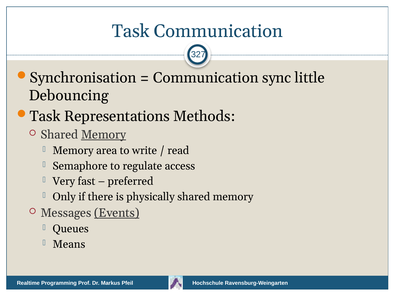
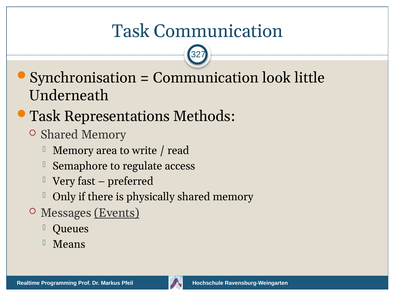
sync: sync -> look (277, 78)
Debouncing: Debouncing -> Underneath (69, 96)
Memory underline: present -> none (103, 135)
